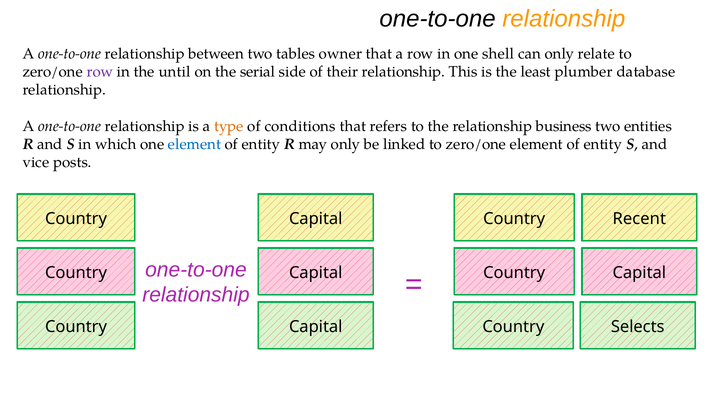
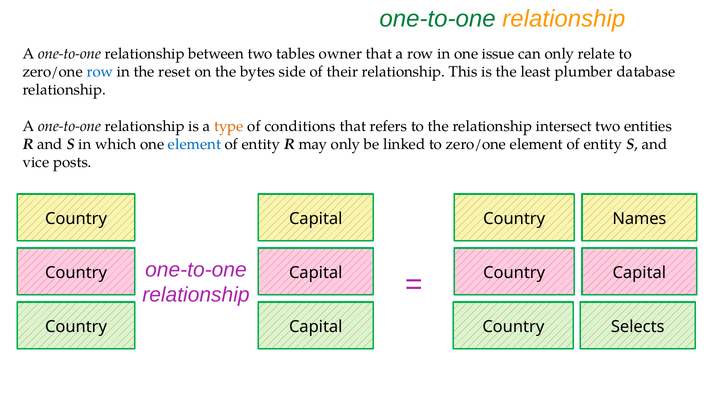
one-to-one colour: black -> green (438, 19)
shell: shell -> issue (498, 54)
row colour: purple -> blue (100, 72)
until: until -> reset (175, 72)
serial: serial -> bytes (258, 72)
business: business -> intersect (564, 126)
Recent: Recent -> Names (639, 218)
